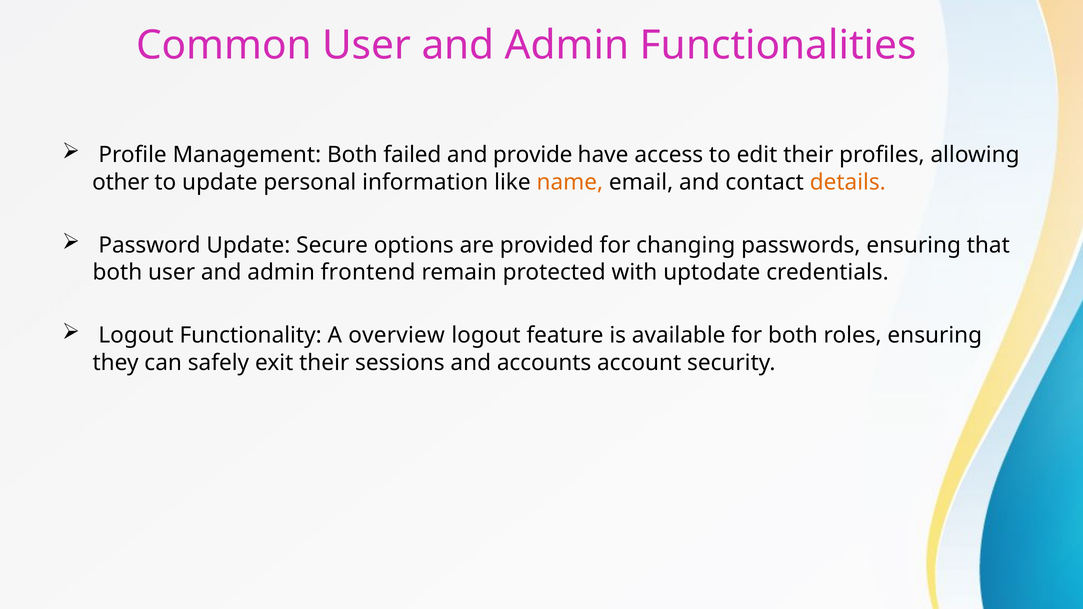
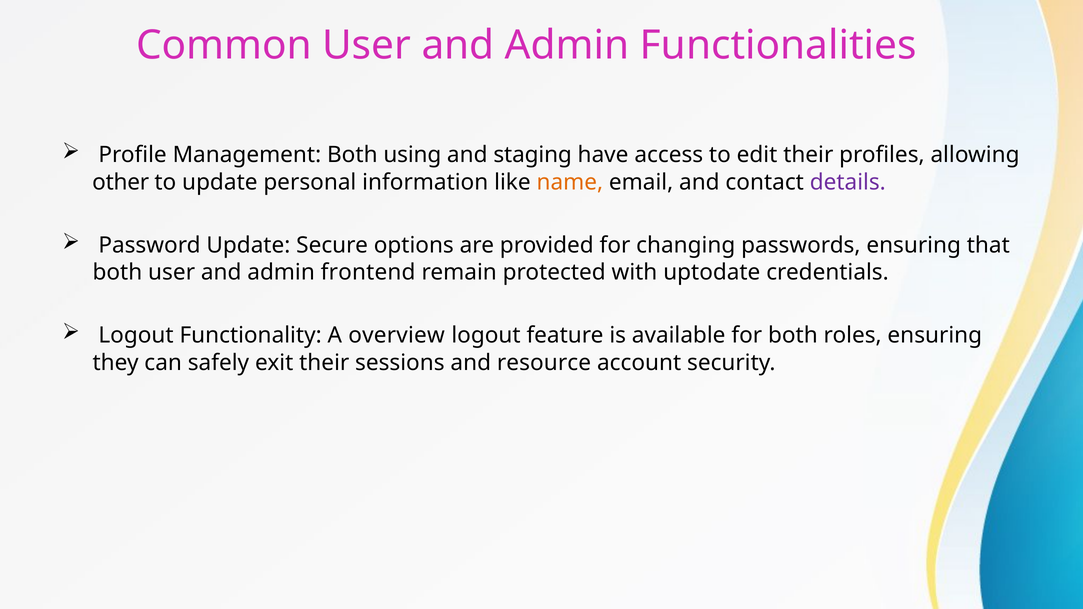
failed: failed -> using (412, 155)
provide: provide -> staging (533, 155)
details colour: orange -> purple (848, 182)
accounts: accounts -> resource (544, 363)
